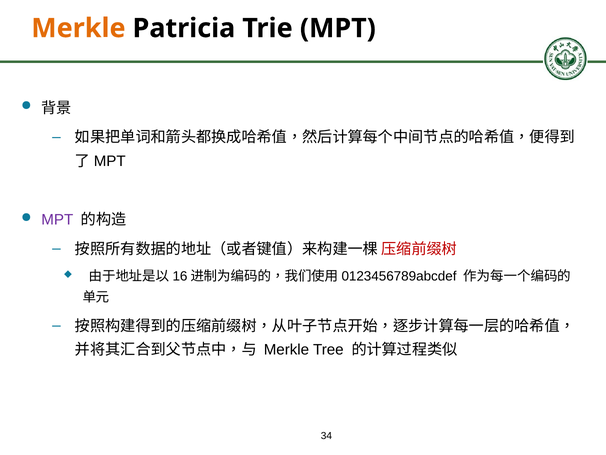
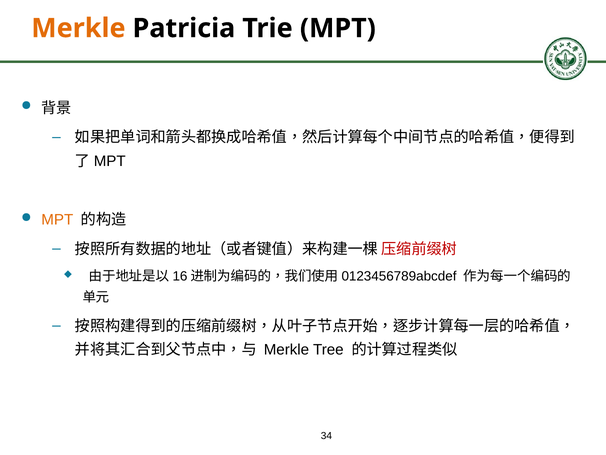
MPT colour: purple -> orange (57, 220)
